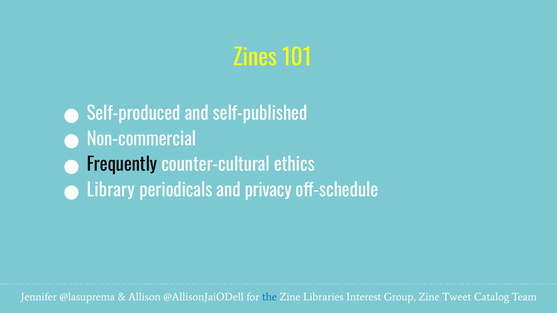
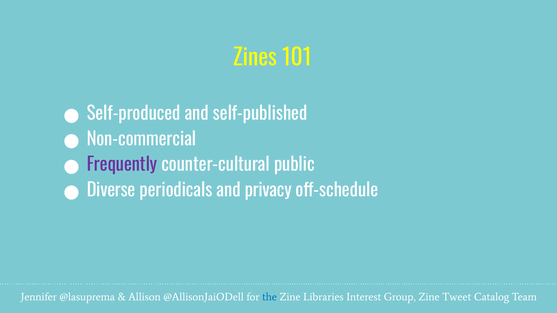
Frequently colour: black -> purple (122, 165)
ethics: ethics -> public (294, 165)
Library: Library -> Diverse (111, 191)
